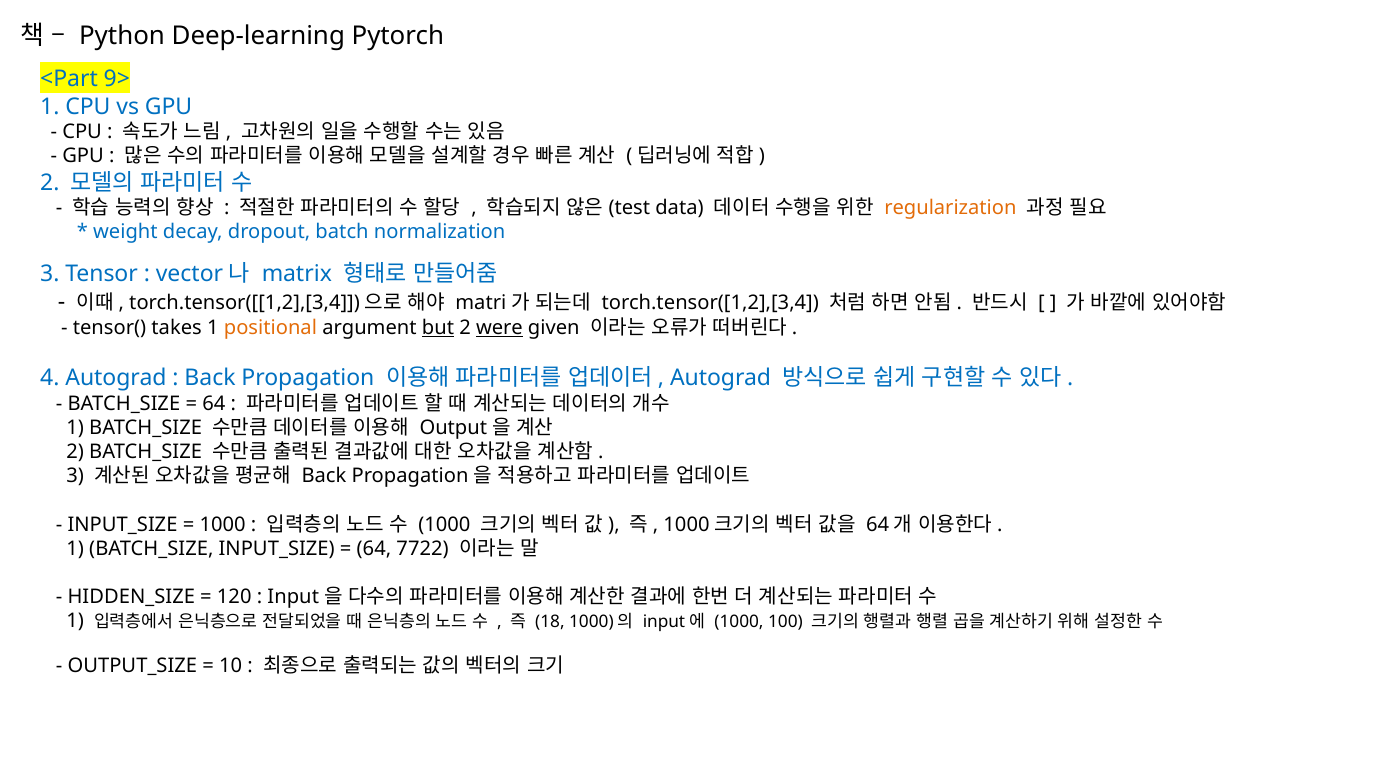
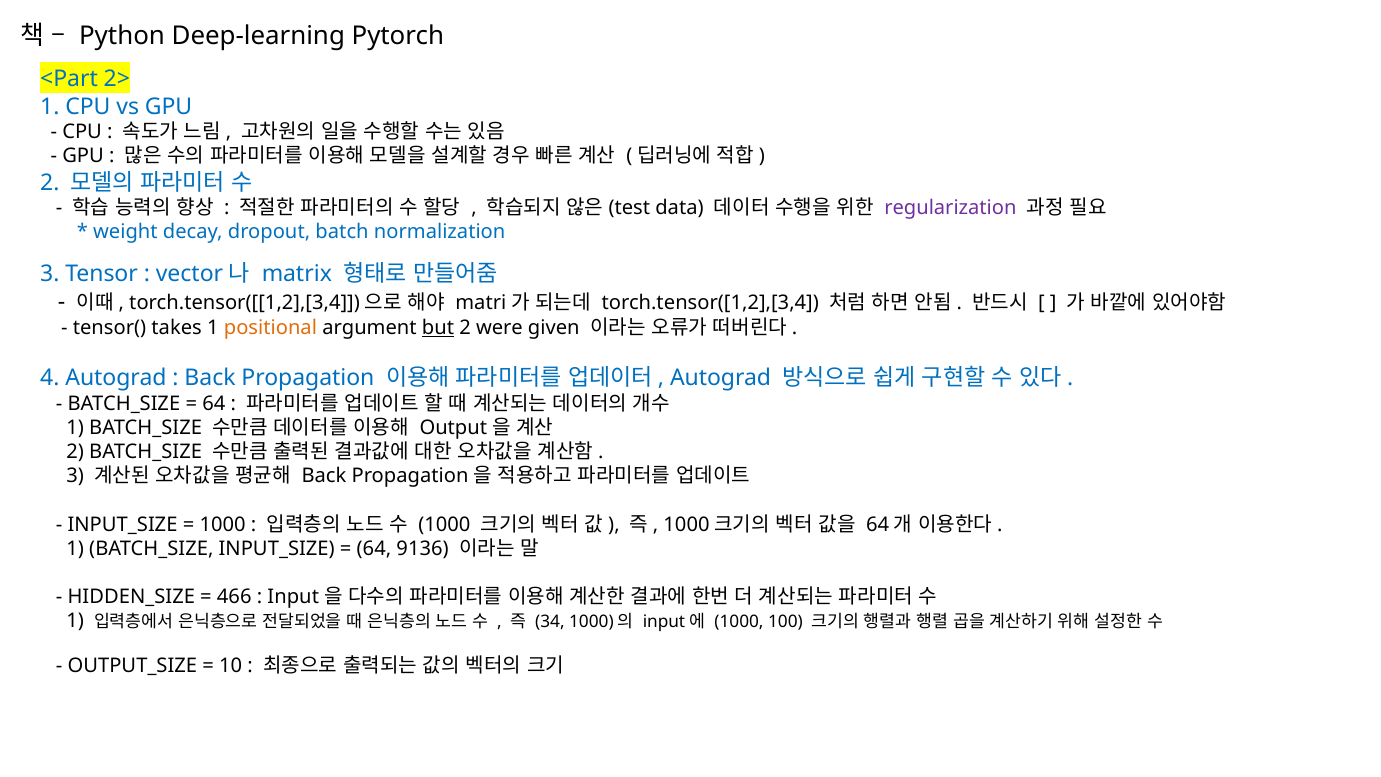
9>: 9> -> 2> (117, 79)
regularization colour: orange -> purple (950, 208)
were underline: present -> none (499, 327)
7722: 7722 -> 9136 (423, 548)
120: 120 -> 466 (234, 597)
18: 18 -> 34 (550, 622)
